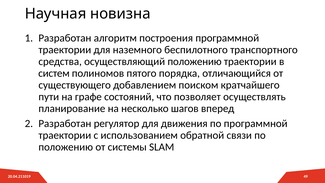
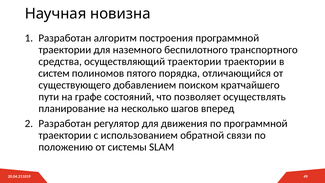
осуществляющий положению: положению -> траектории (194, 62)
